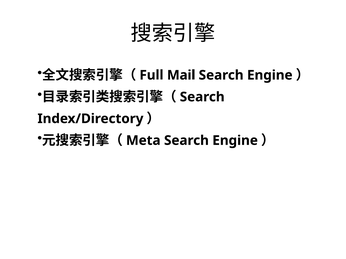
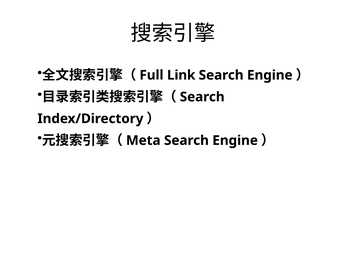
Mail: Mail -> Link (181, 75)
